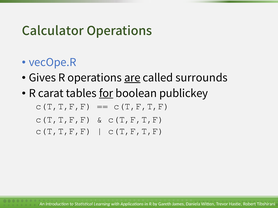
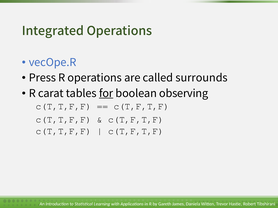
Calculator: Calculator -> Integrated (53, 31)
Gives: Gives -> Press (42, 78)
are underline: present -> none (132, 78)
publickey: publickey -> observing (184, 94)
